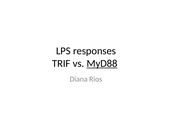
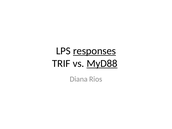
responses underline: none -> present (94, 51)
